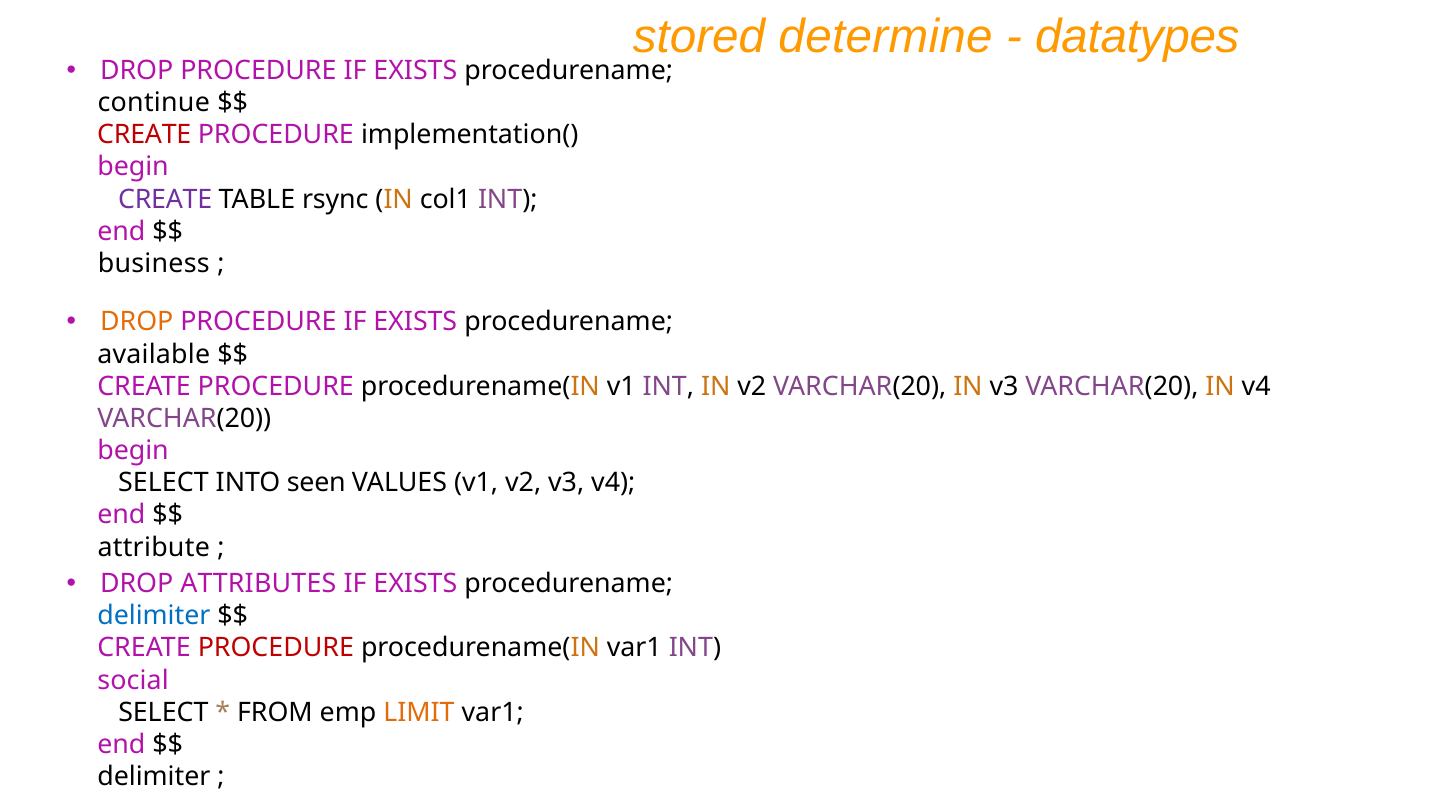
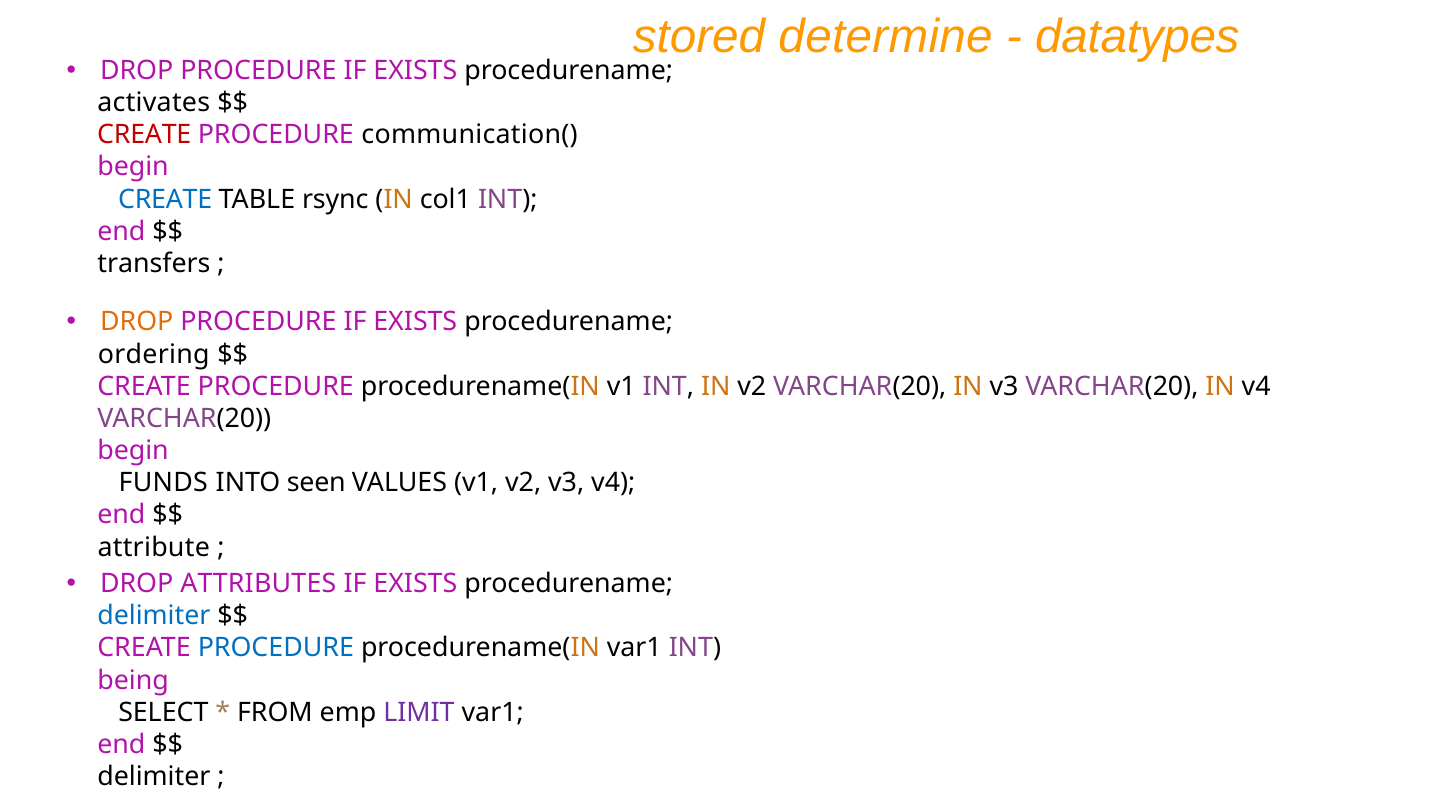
continue: continue -> activates (154, 103)
implementation(: implementation( -> communication( (470, 135)
CREATE colour: purple -> blue (165, 199)
business: business -> transfers (154, 264)
available: available -> ordering (154, 354)
SELECT: SELECT -> FUNDS (163, 483)
PROCEDURE colour: red -> blue (276, 648)
social: social -> being (133, 680)
LIMIT colour: orange -> purple (419, 712)
